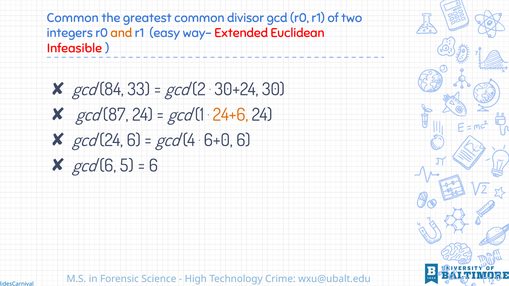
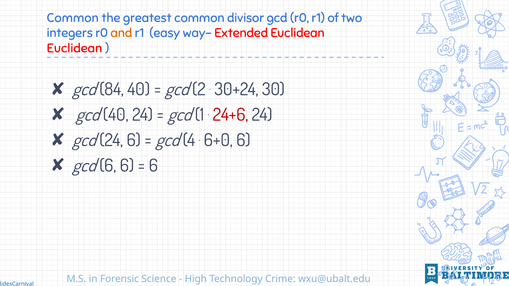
Infeasible: Infeasible -> Euclidean (74, 48)
84 33: 33 -> 40 (139, 89)
87: 87 -> 40 (116, 115)
24+6 colour: orange -> red (231, 115)
6 5: 5 -> 6 (127, 166)
